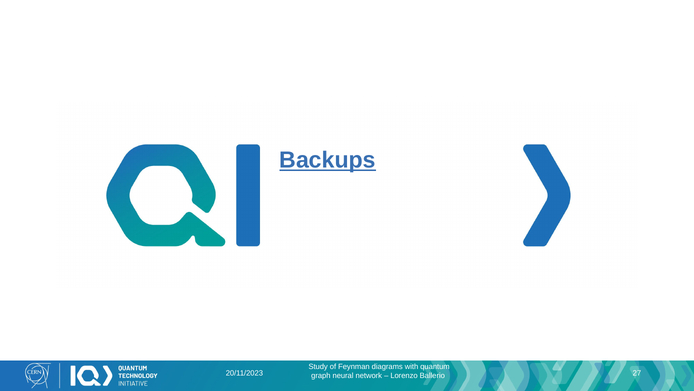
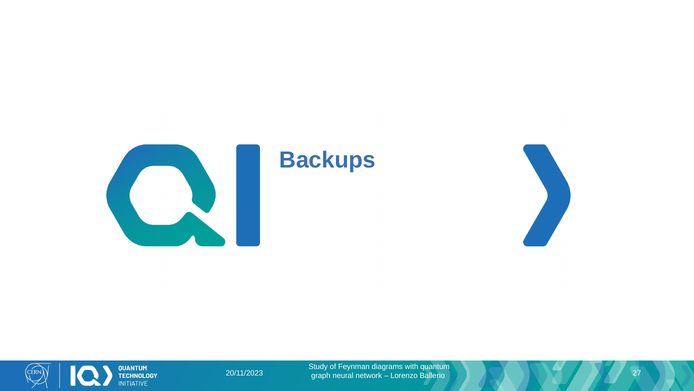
Backups underline: present -> none (328, 160)
